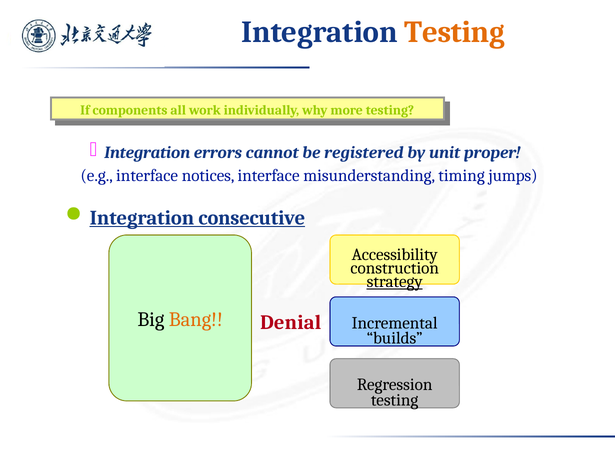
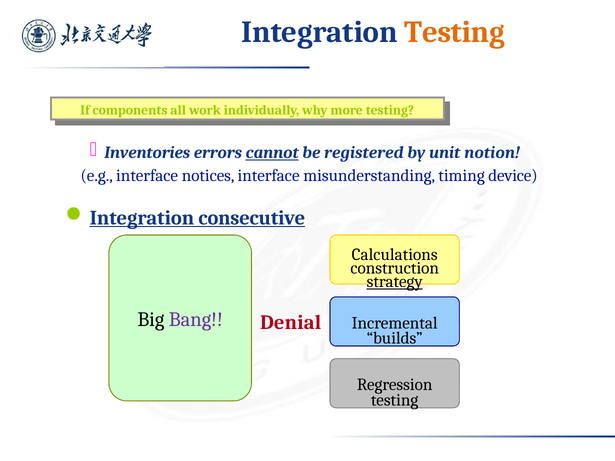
Integration: Integration -> Inventories (147, 153)
cannot underline: none -> present (272, 153)
proper: proper -> notion (492, 153)
jumps: jumps -> device (513, 176)
Accessibility: Accessibility -> Calculations (395, 255)
Bang colour: orange -> purple (196, 320)
